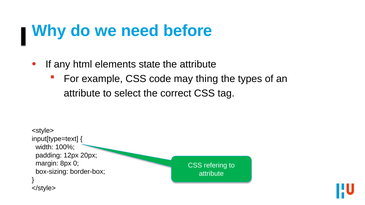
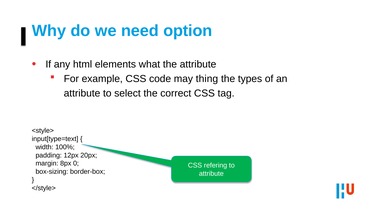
before: before -> option (188, 31)
state: state -> what (149, 64)
